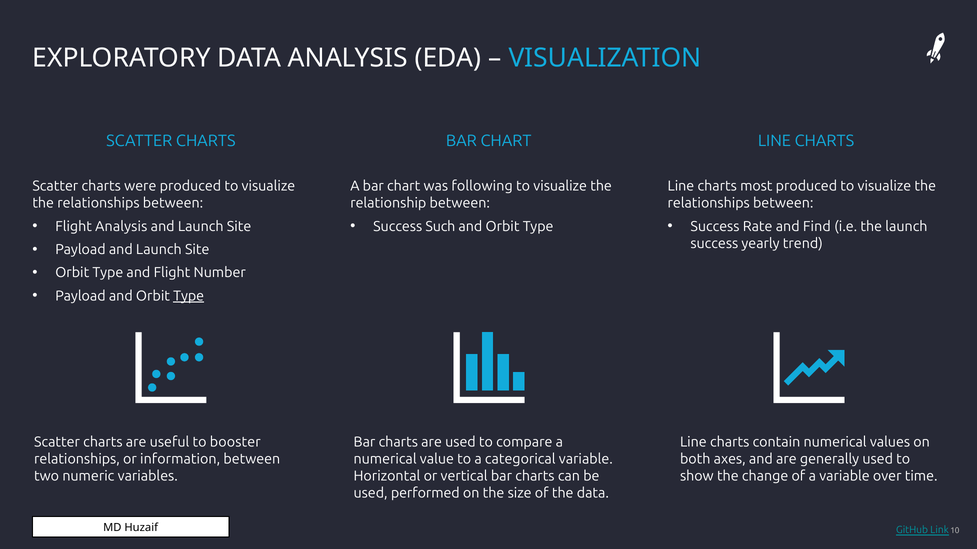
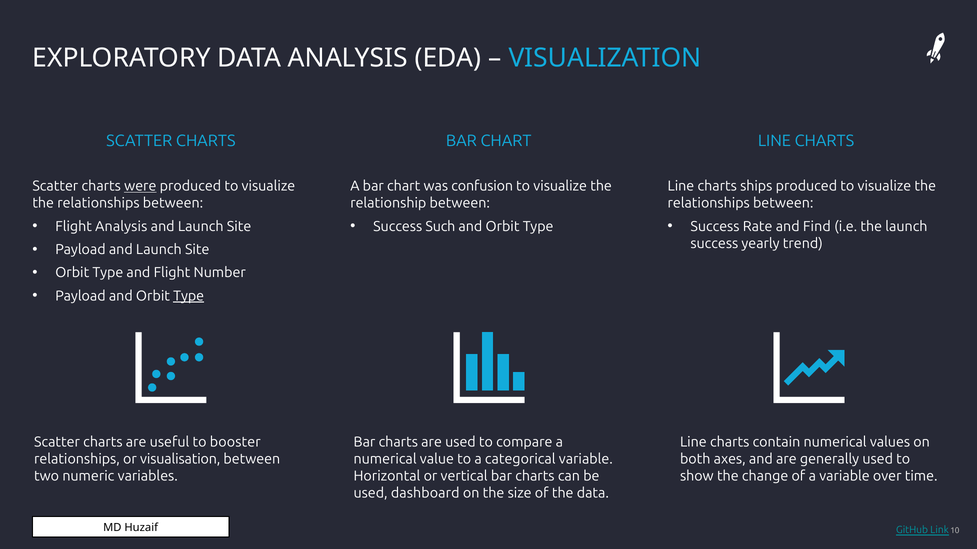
were underline: none -> present (140, 186)
following: following -> confusion (482, 186)
most: most -> ships (756, 186)
information: information -> visualisation (180, 459)
performed: performed -> dashboard (425, 494)
